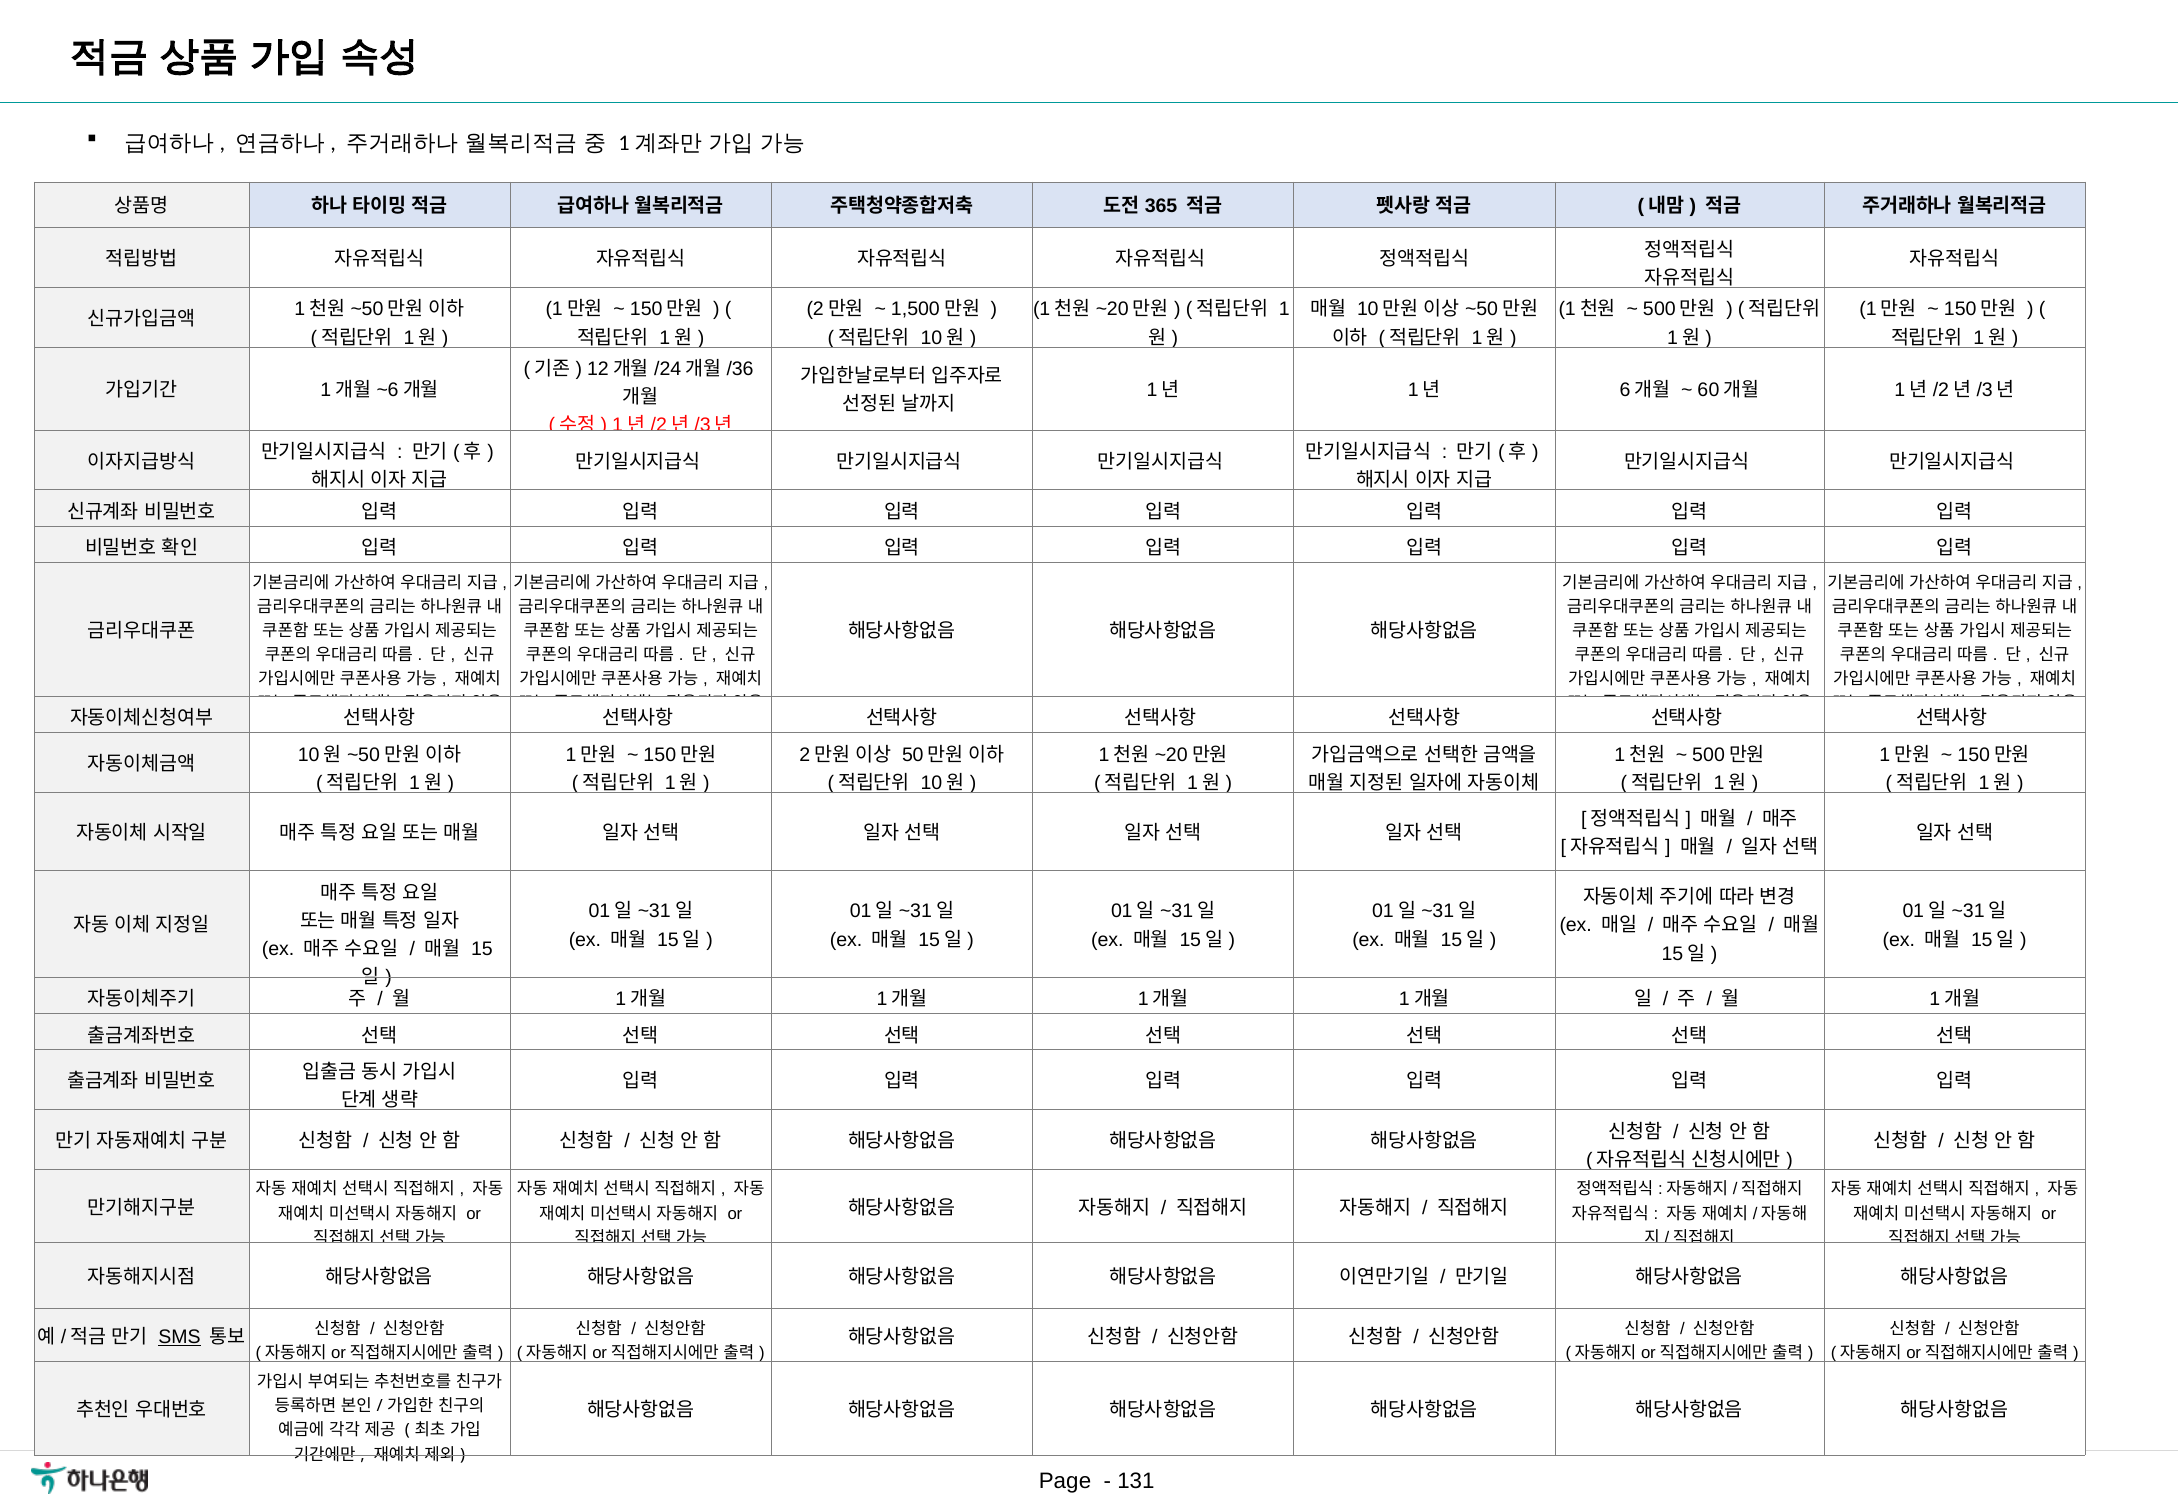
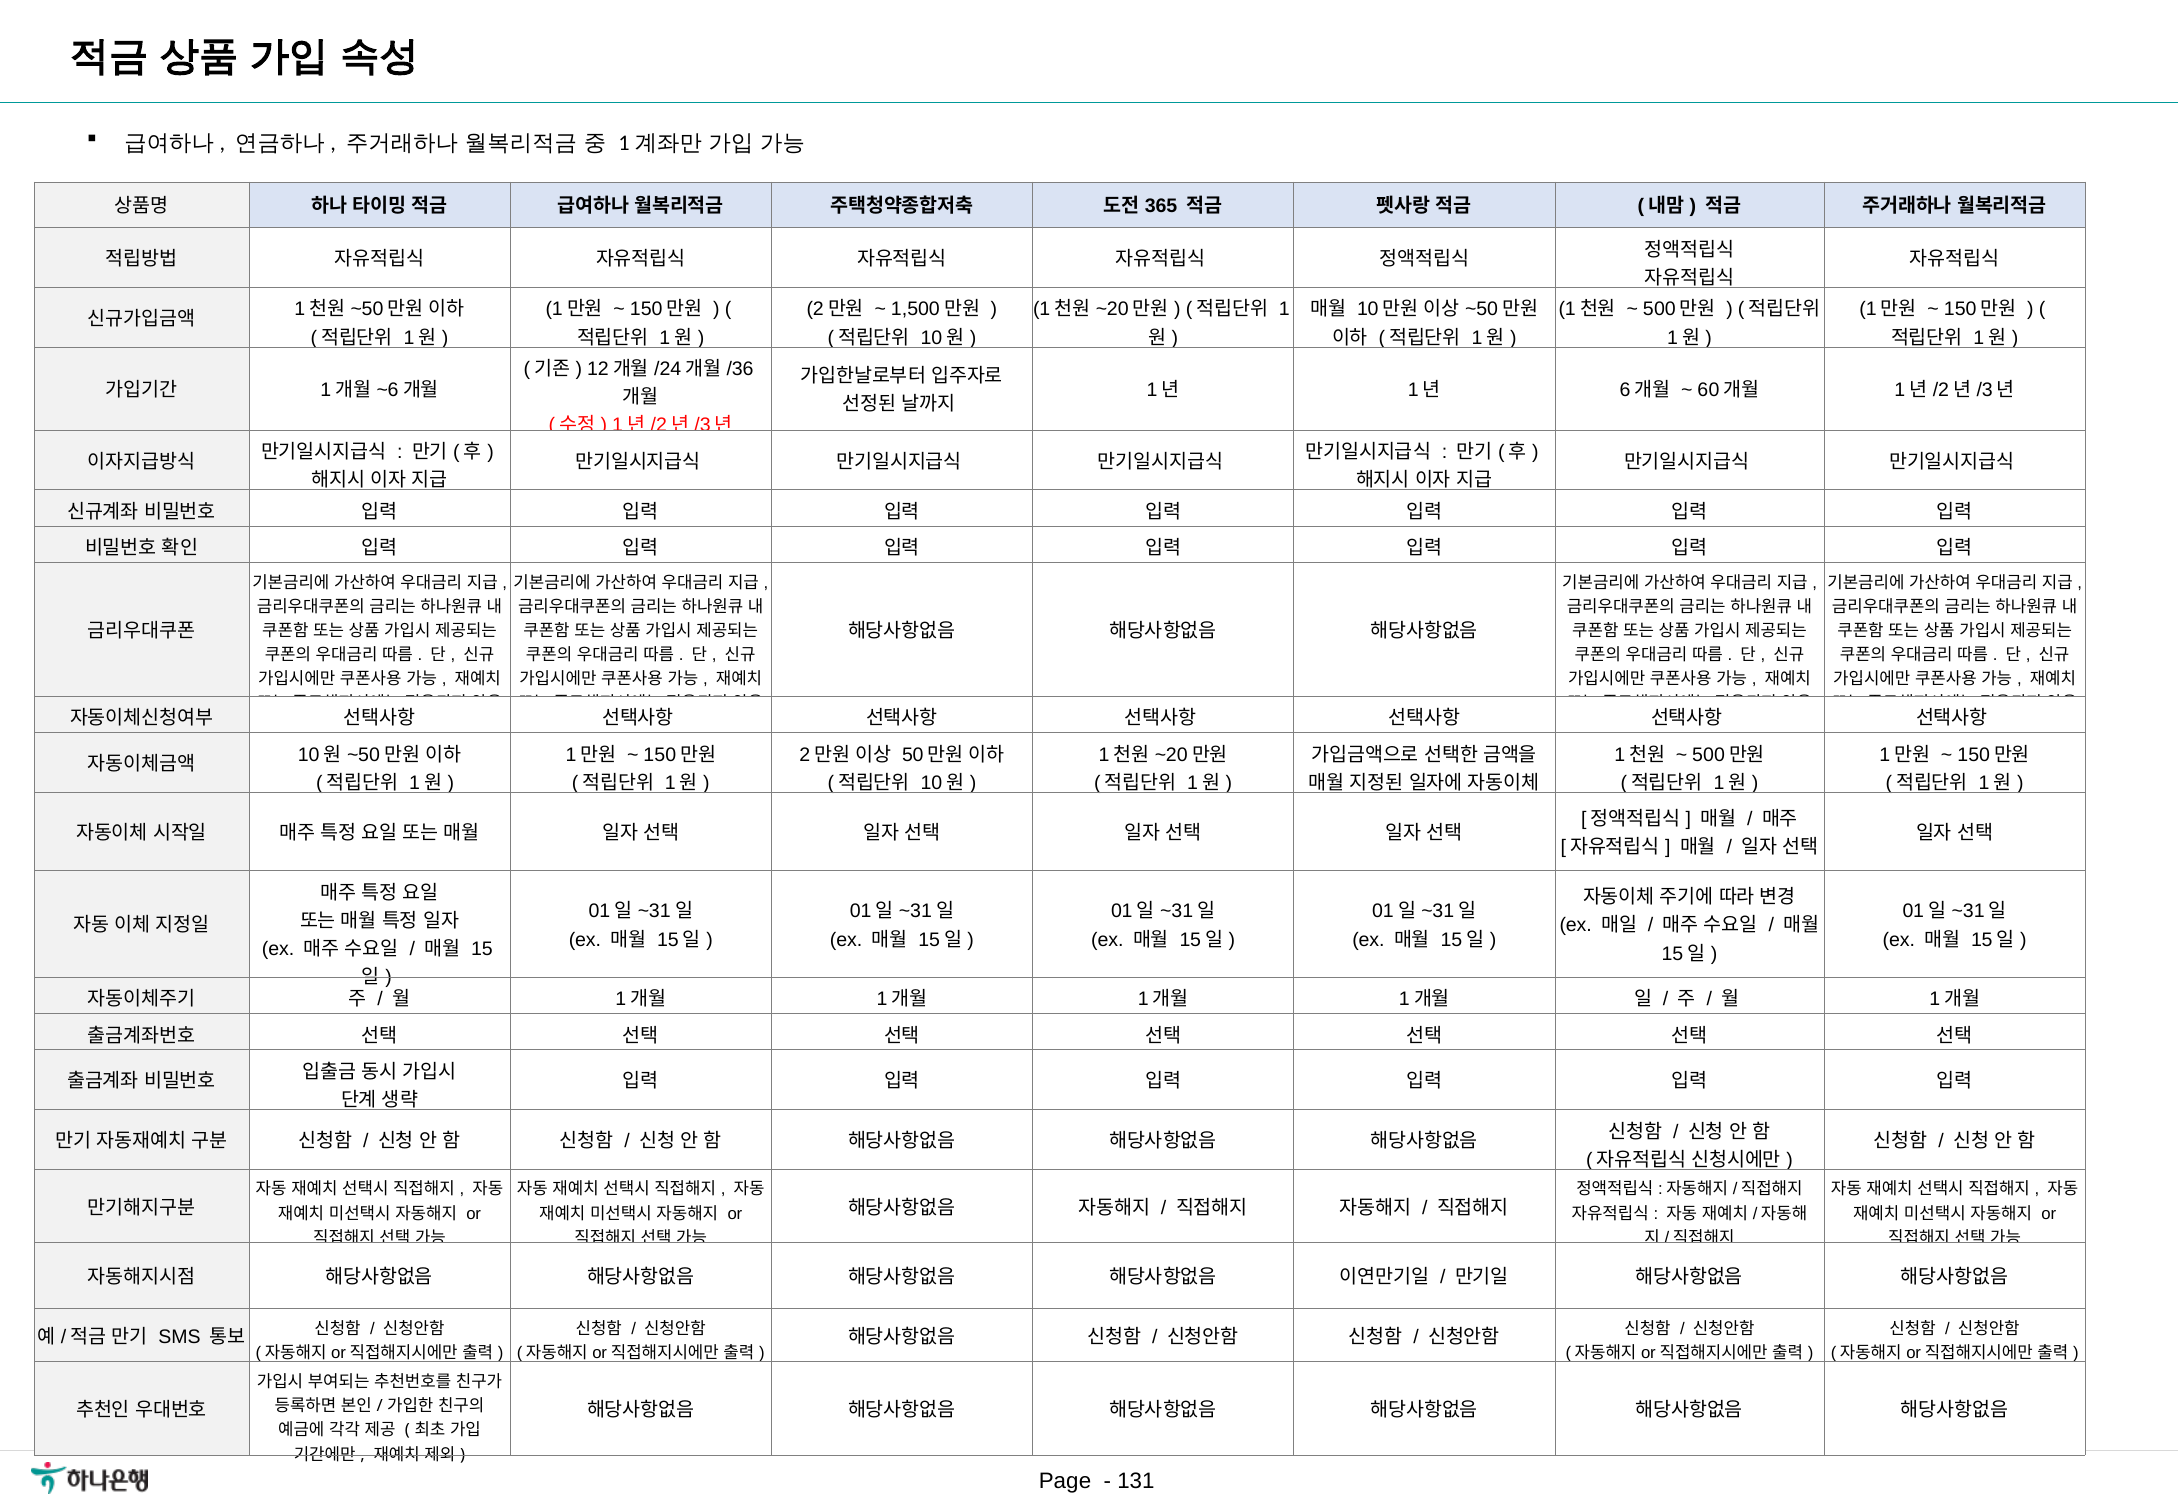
SMS underline: present -> none (179, 1337)
